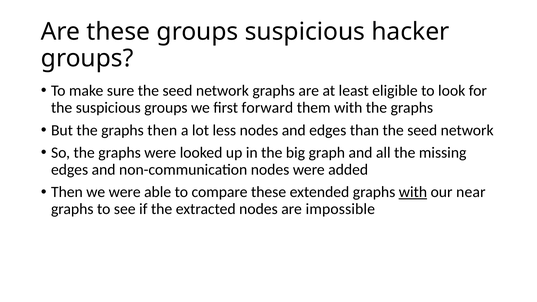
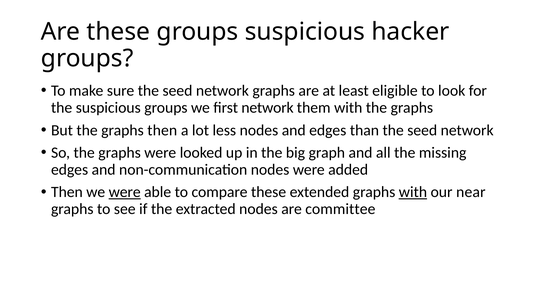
first forward: forward -> network (268, 108)
were underline: none -> present (125, 192)
impossible: impossible -> committee (340, 209)
